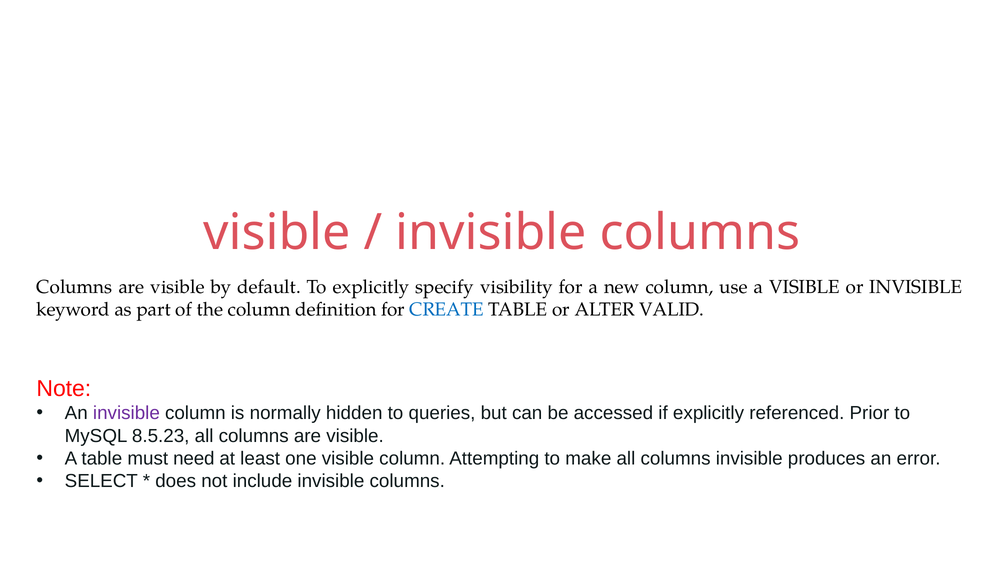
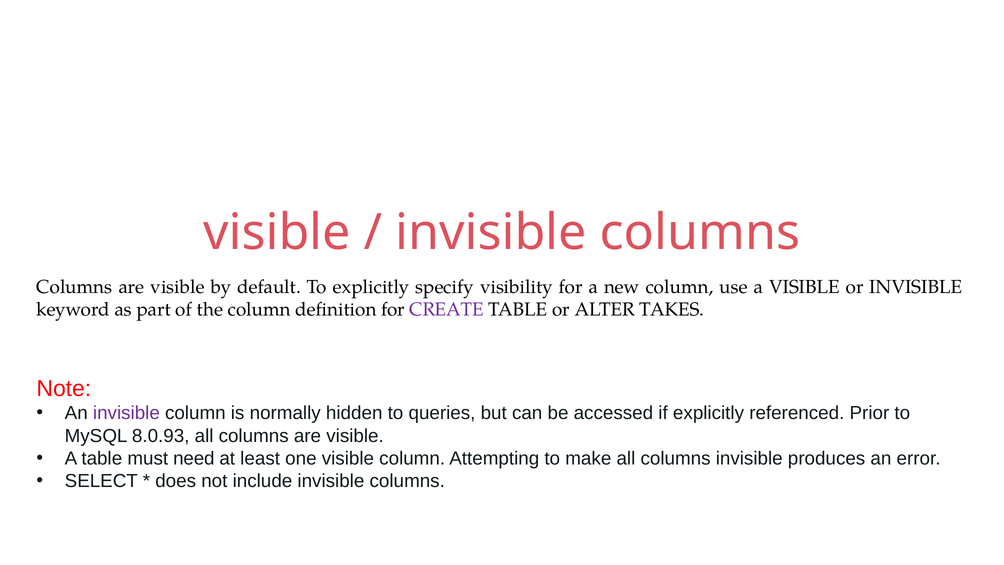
CREATE colour: blue -> purple (446, 309)
VALID: VALID -> TAKES (672, 309)
8.5.23: 8.5.23 -> 8.0.93 (161, 436)
